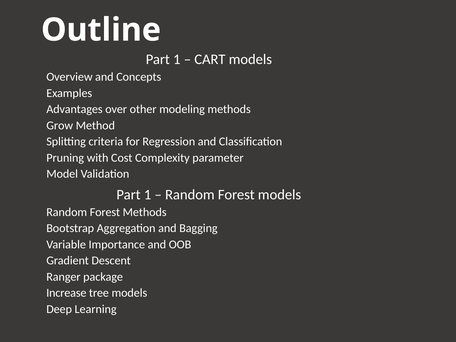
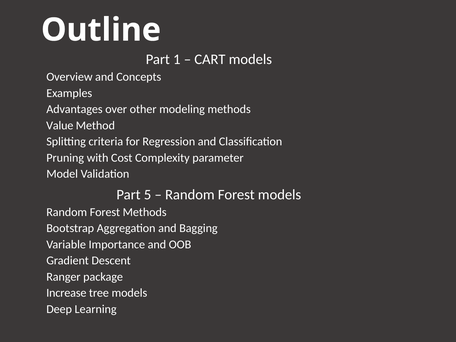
Grow: Grow -> Value (60, 125)
1: 1 -> 5 (148, 195)
